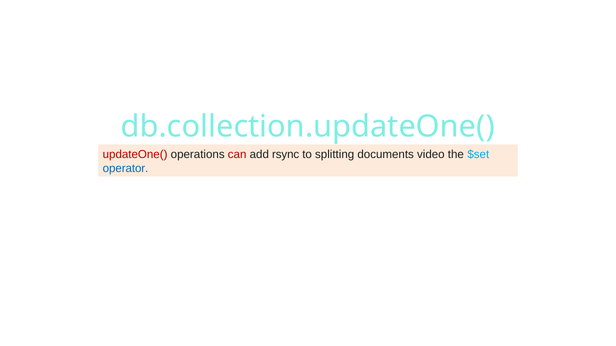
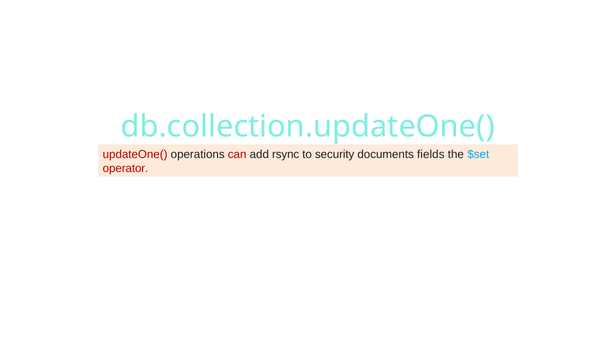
splitting: splitting -> security (335, 155)
video: video -> fields (431, 155)
operator colour: blue -> red (126, 168)
